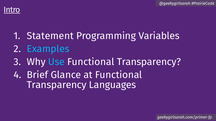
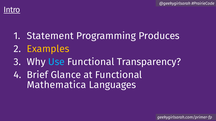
Variables: Variables -> Produces (159, 36)
Examples colour: light blue -> yellow (48, 49)
Transparency: Transparency -> Mathematica (57, 85)
